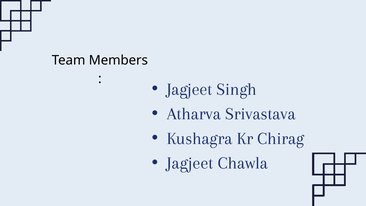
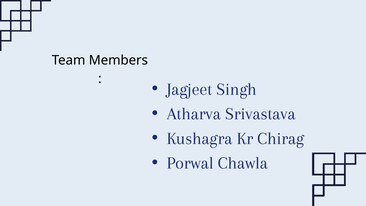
Jagjeet: Jagjeet -> Porwal (190, 163)
